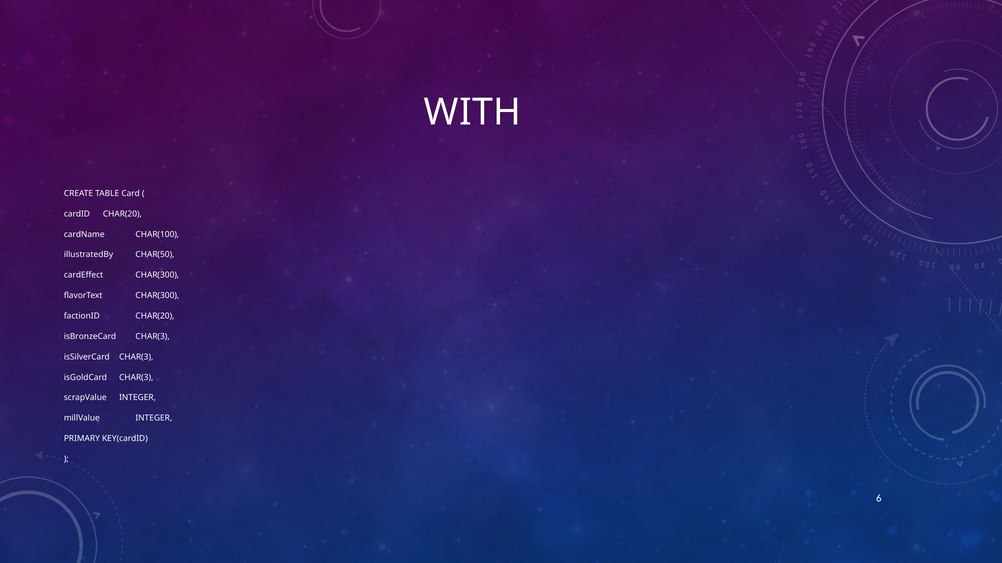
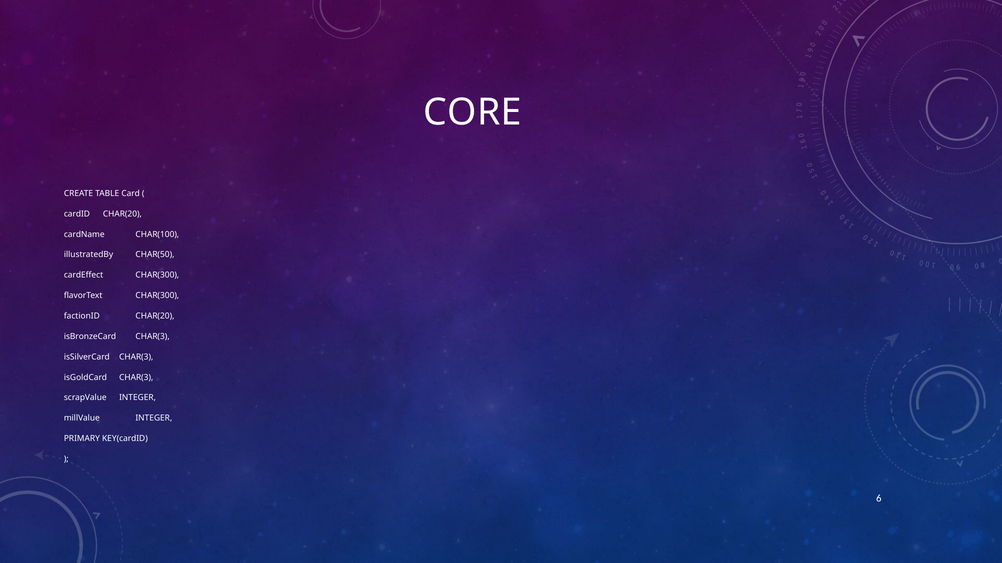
WITH: WITH -> CORE (473, 113)
